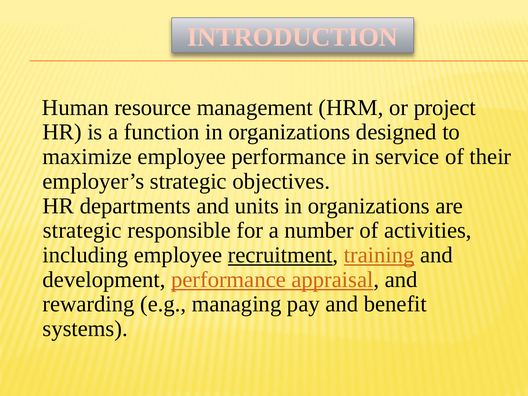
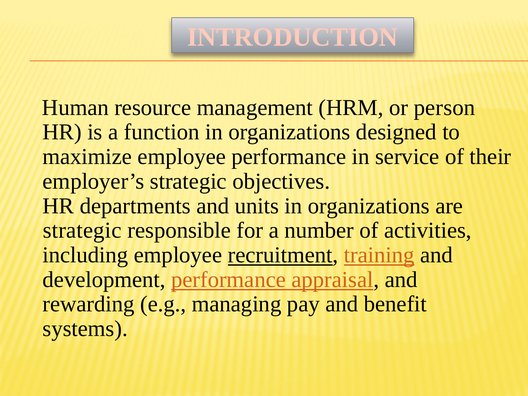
project: project -> person (445, 108)
